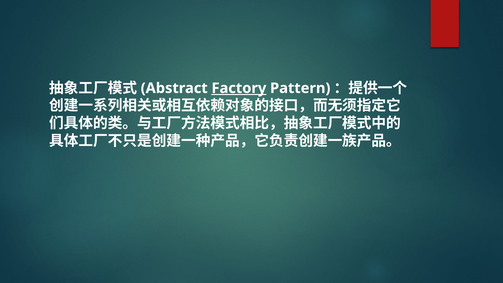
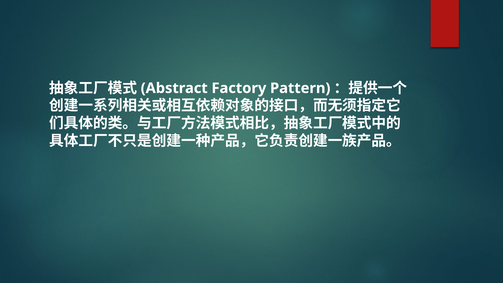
Factory underline: present -> none (239, 88)
